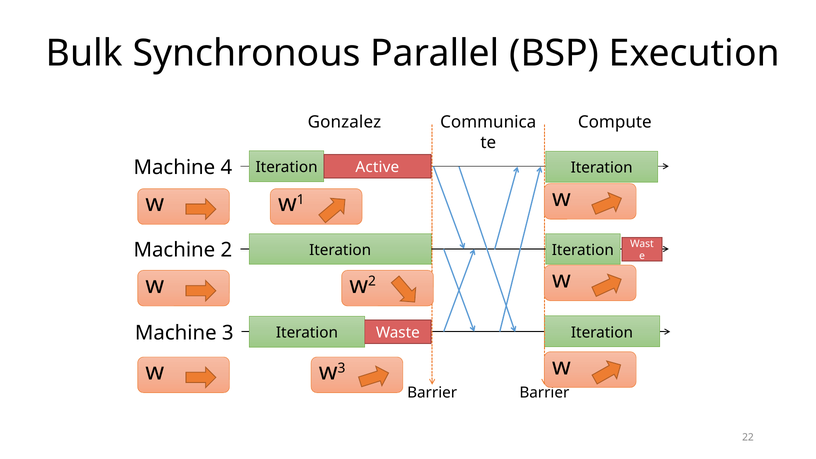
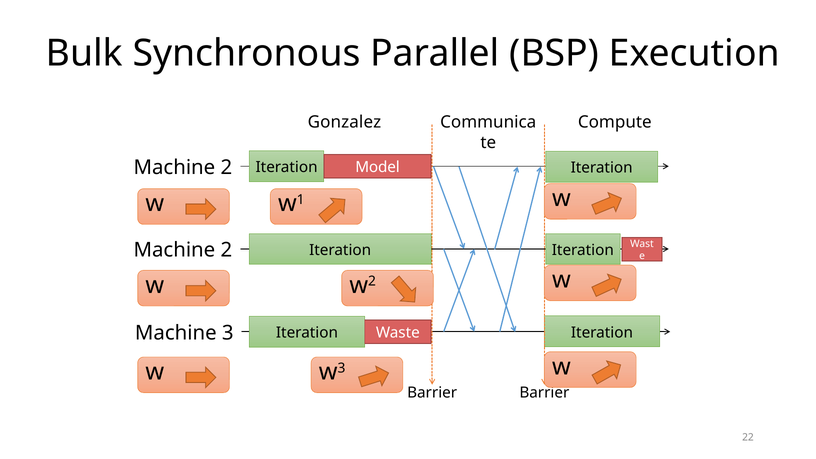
4: 4 -> 2 (226, 167)
Active: Active -> Model (378, 167)
